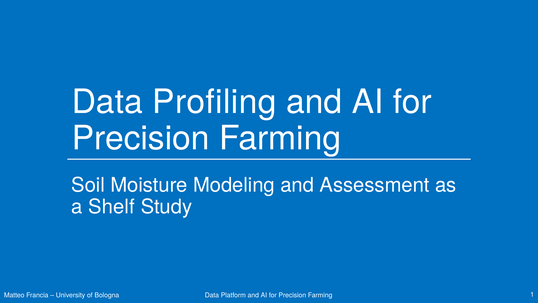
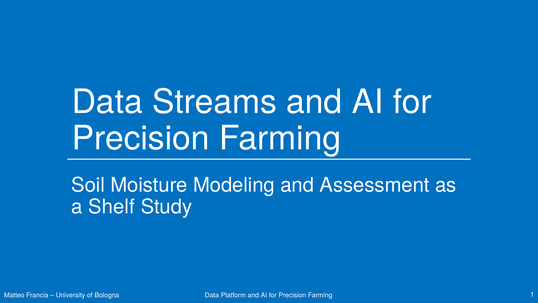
Profiling: Profiling -> Streams (215, 102)
